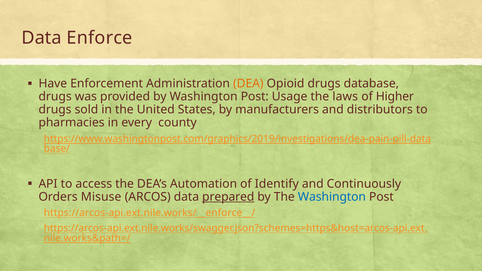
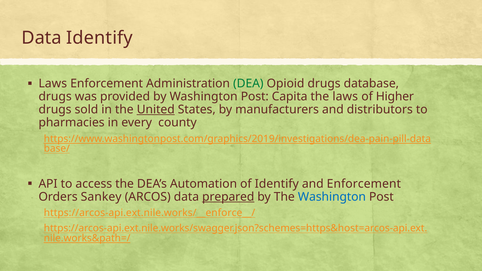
Data Enforce: Enforce -> Identify (100, 38)
Have: Have -> Laws (53, 84)
DEA colour: orange -> green (248, 84)
Usage: Usage -> Capita (290, 97)
United underline: none -> present (156, 110)
and Continuously: Continuously -> Enforcement (364, 184)
Misuse: Misuse -> Sankey (101, 197)
